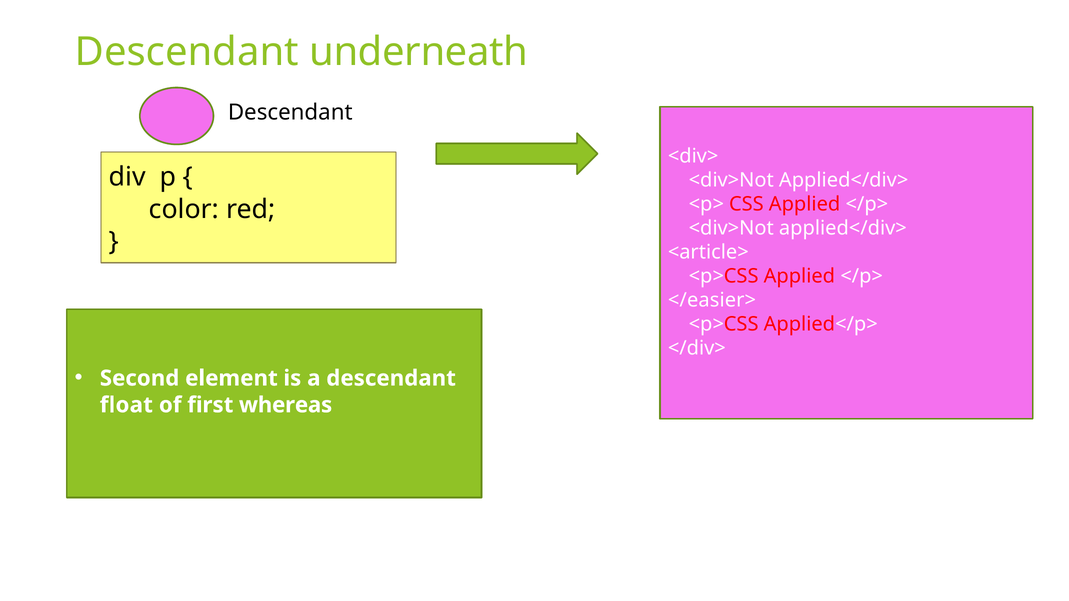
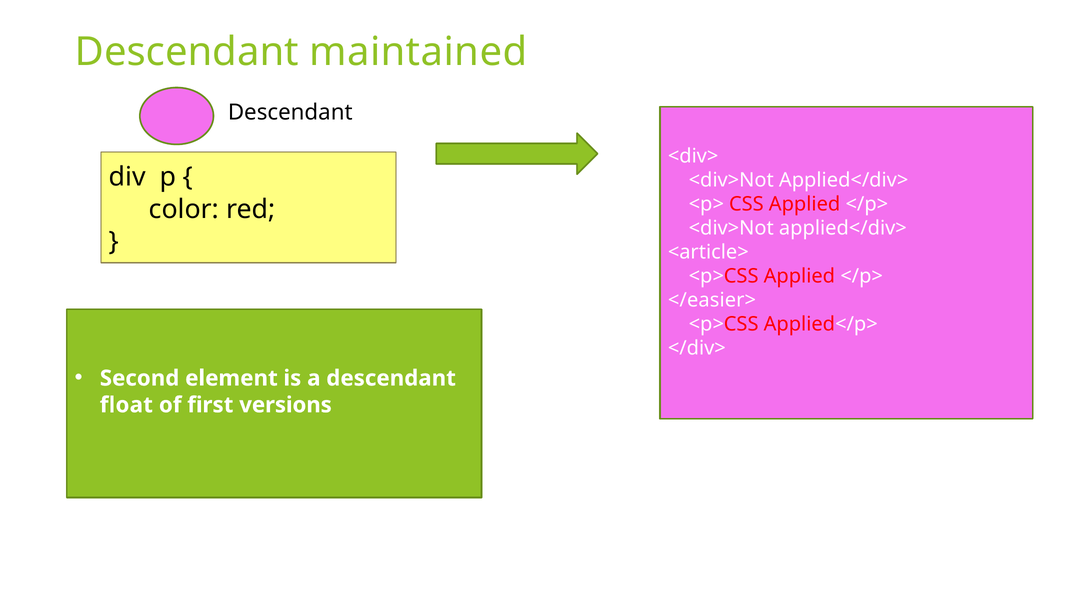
underneath: underneath -> maintained (418, 52)
whereas: whereas -> versions (286, 405)
